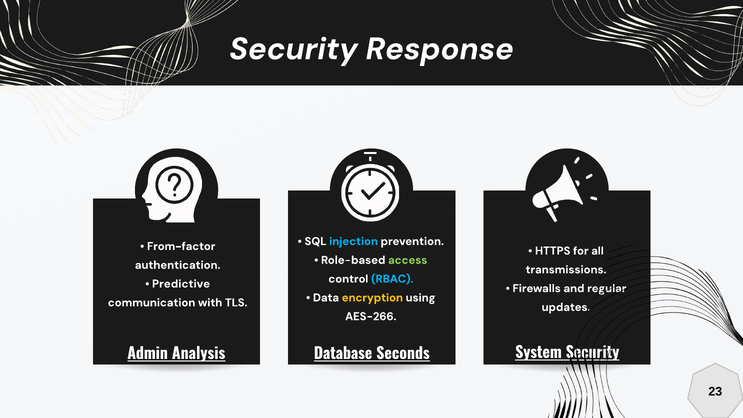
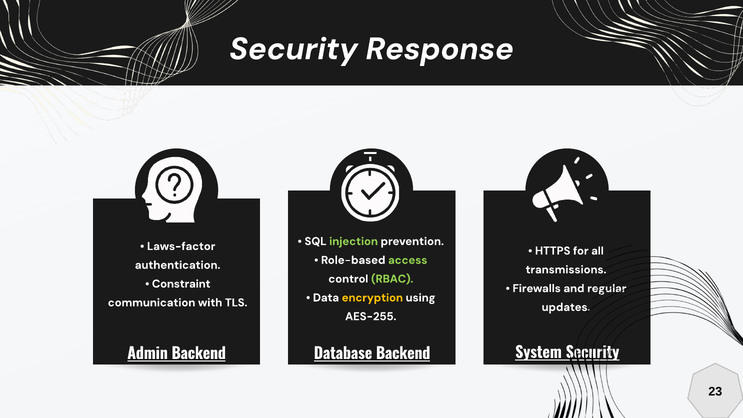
injection colour: light blue -> light green (354, 241)
From-factor: From-factor -> Laws-factor (181, 246)
RBAC colour: light blue -> light green (392, 279)
Predictive: Predictive -> Constraint (181, 284)
AES-266: AES-266 -> AES-255 (371, 316)
Admin Analysis: Analysis -> Backend (199, 354)
Database Seconds: Seconds -> Backend (403, 354)
